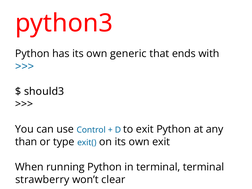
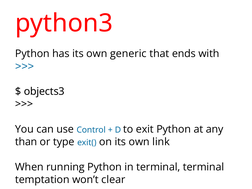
should3: should3 -> objects3 (44, 91)
own exit: exit -> link (161, 142)
strawberry: strawberry -> temptation (42, 180)
